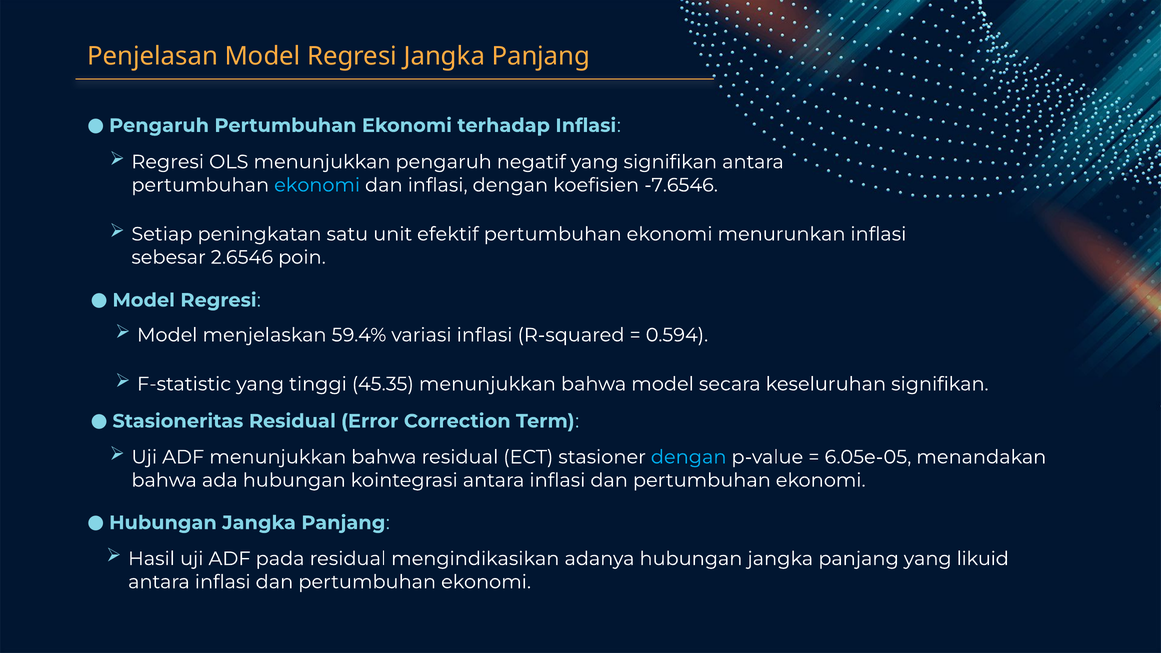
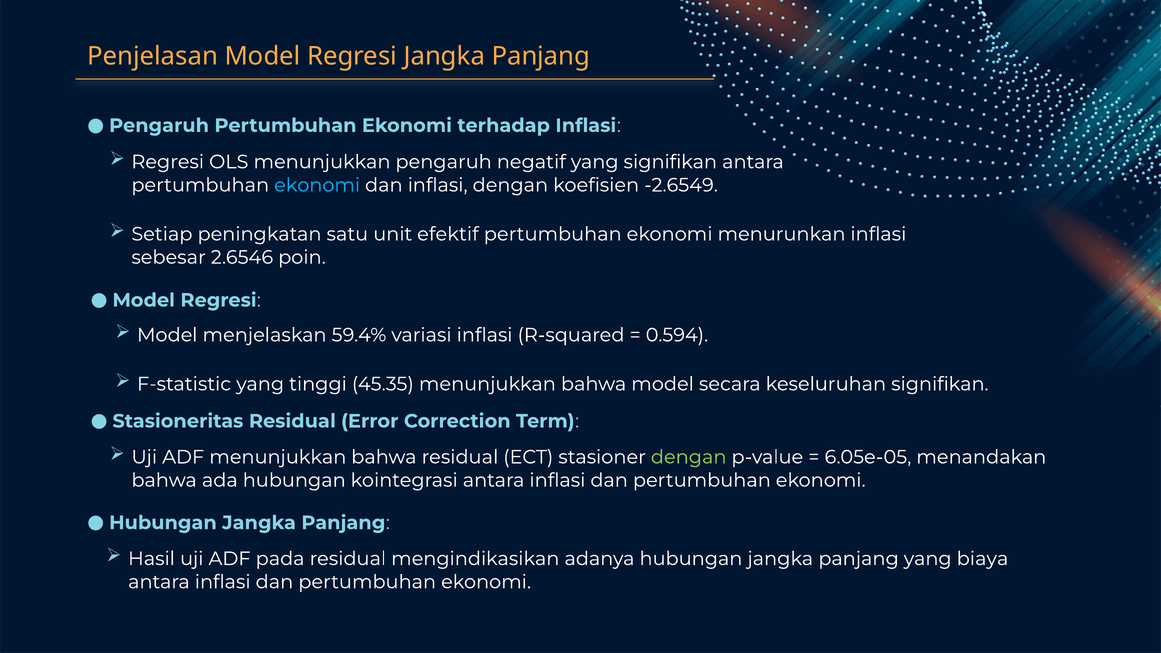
-7.6546: -7.6546 -> -2.6549 (681, 185)
dengan colour: light blue -> light green (689, 457)
likuid: likuid -> biaya (983, 559)
